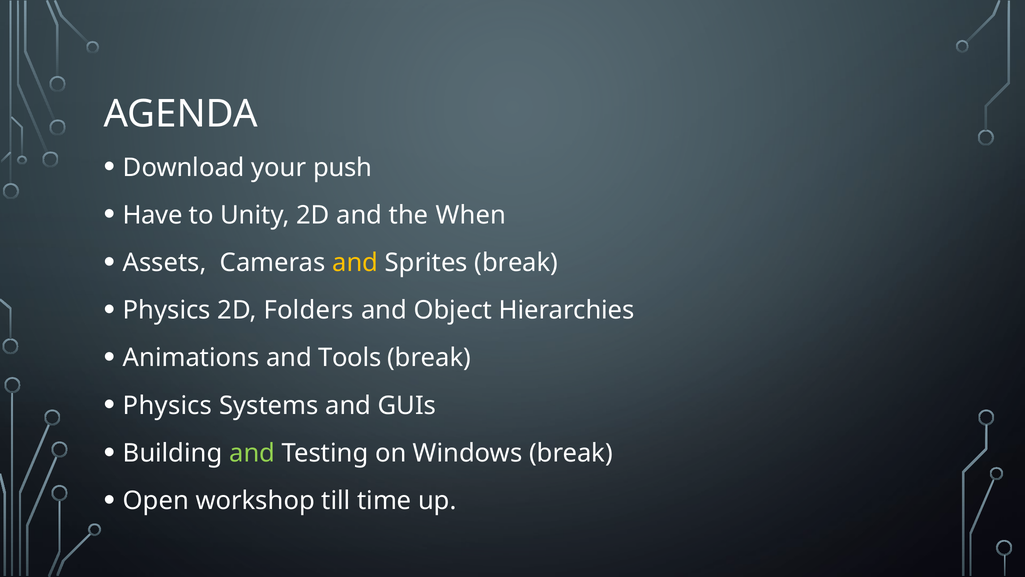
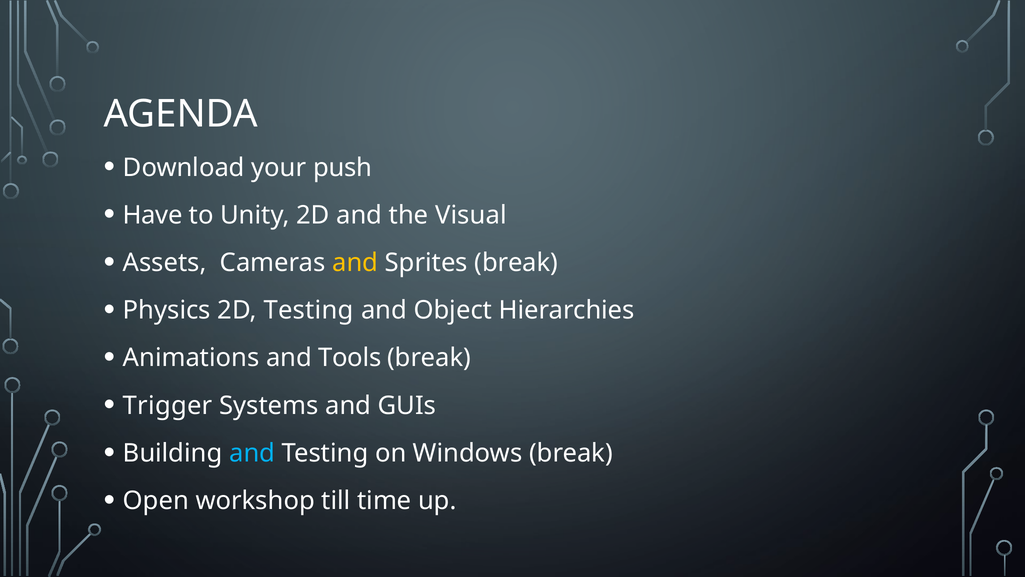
When: When -> Visual (471, 215)
2D Folders: Folders -> Testing (309, 310)
Physics: Physics -> Trigger (168, 405)
and colour: light green -> light blue (252, 453)
